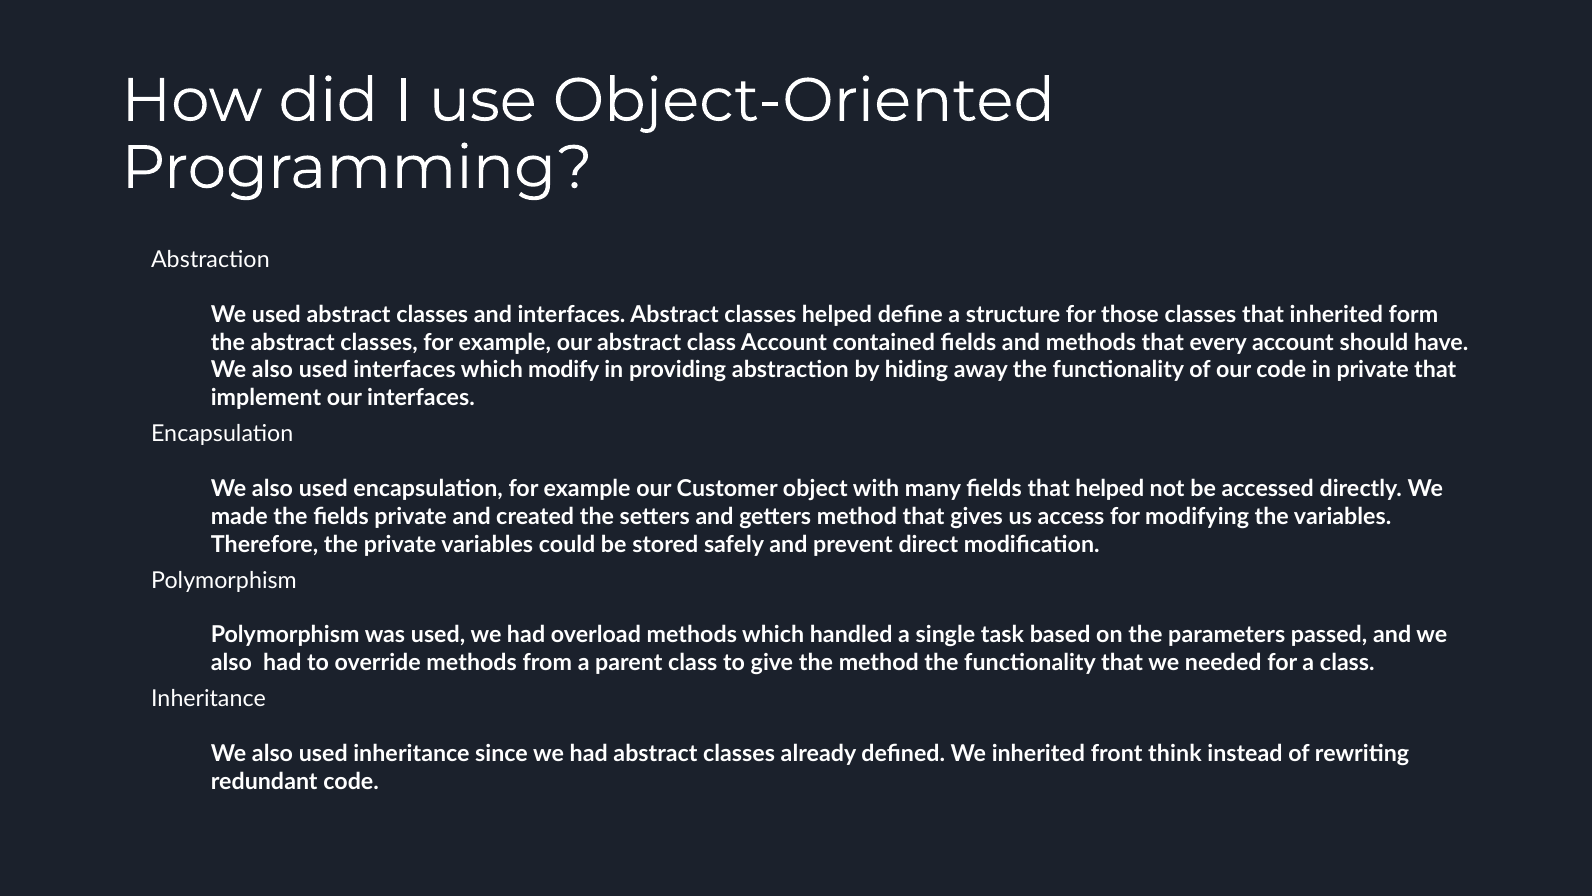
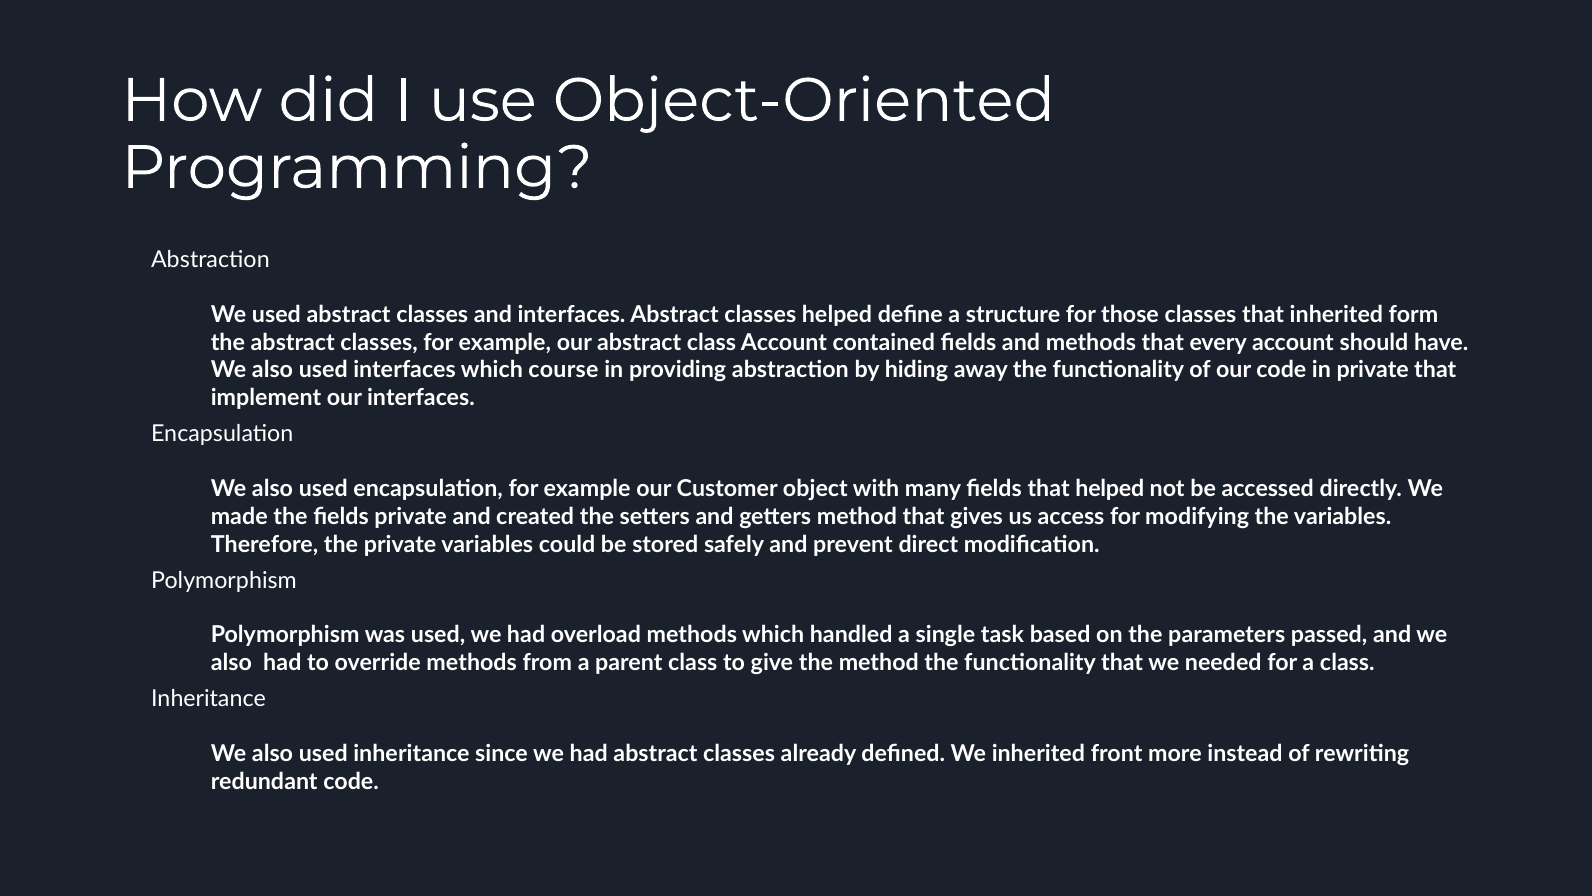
modify: modify -> course (563, 370)
think: think -> more (1175, 753)
